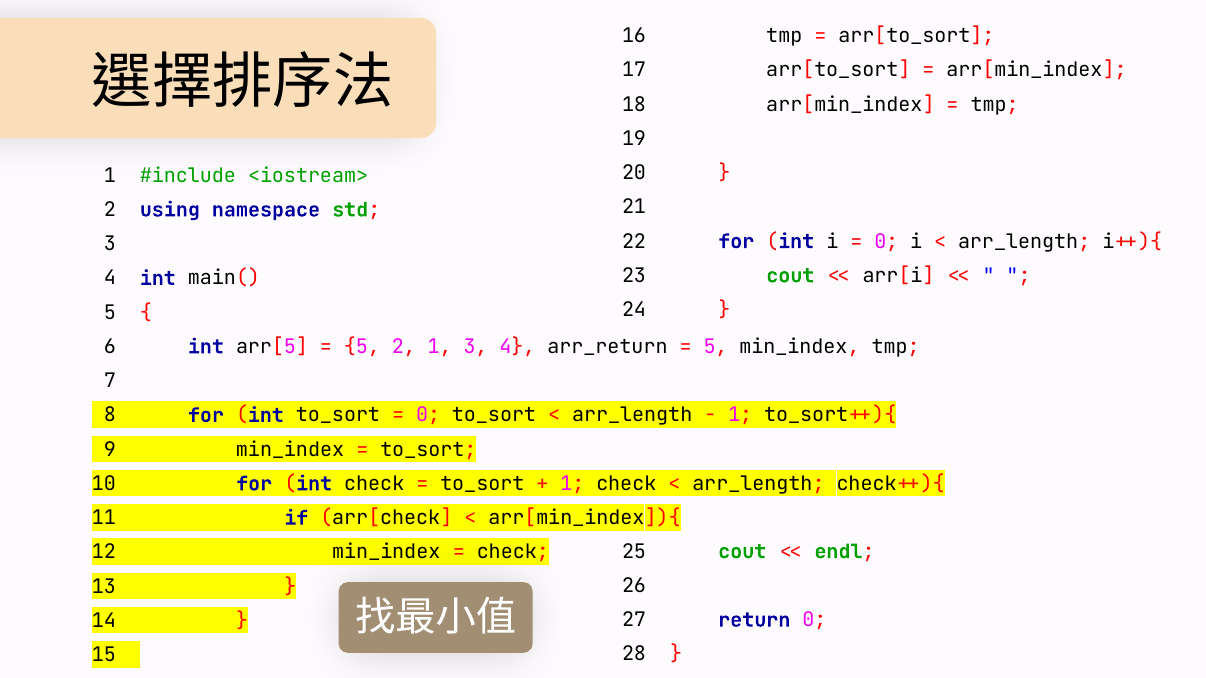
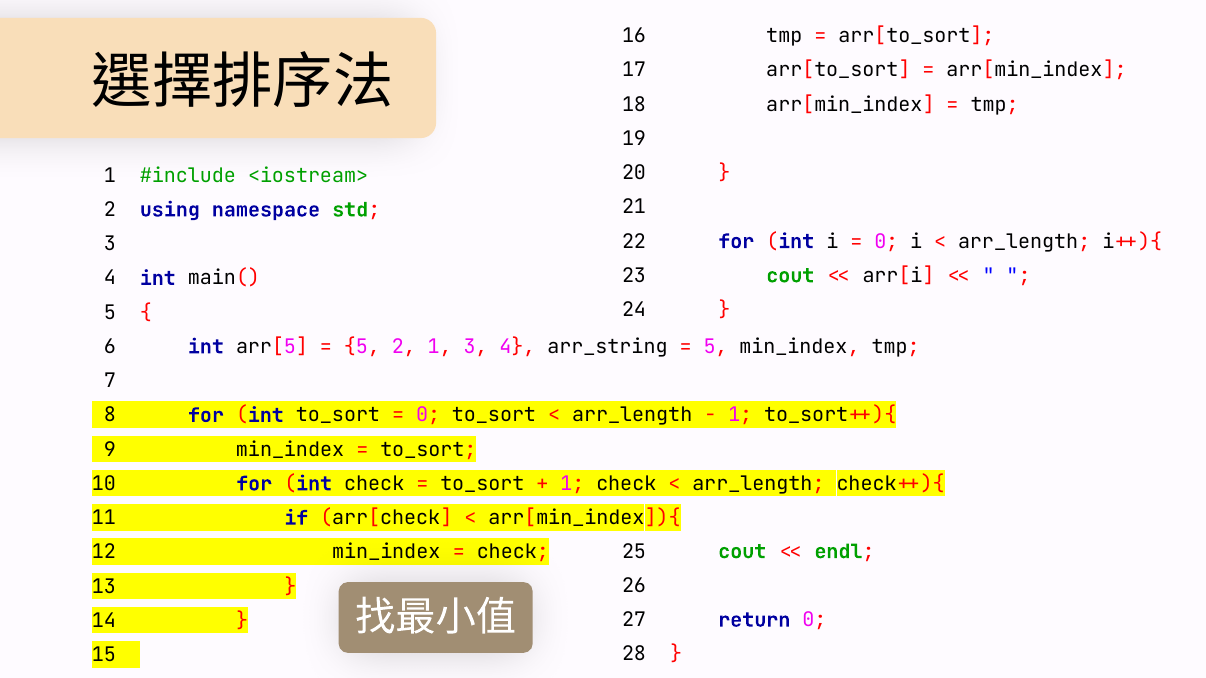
arr_return: arr_return -> arr_string (607, 347)
